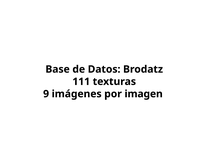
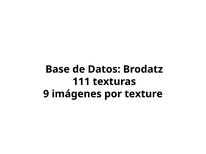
imagen: imagen -> texture (144, 94)
